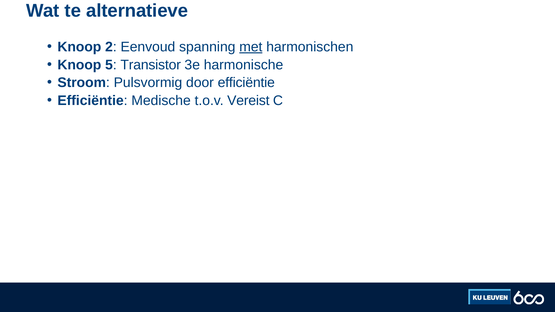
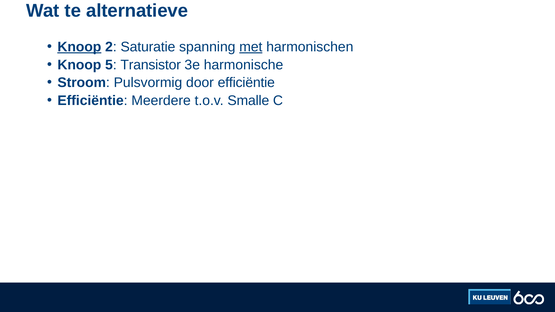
Knoop underline: none -> present (79, 47)
Eenvoud: Eenvoud -> Saturatie (148, 47)
Medische: Medische -> Meerdere (161, 101)
Vereist: Vereist -> Smalle (248, 101)
